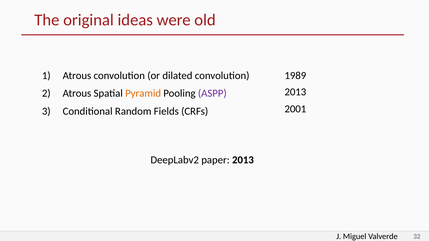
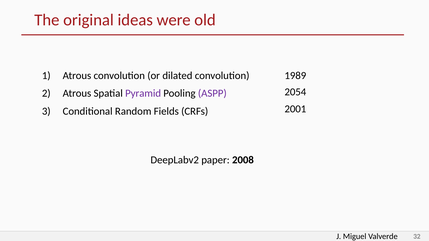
2013: 2013 -> 2054 (295, 92)
Pyramid colour: orange -> purple (143, 94)
paper 2013: 2013 -> 2008 (243, 160)
